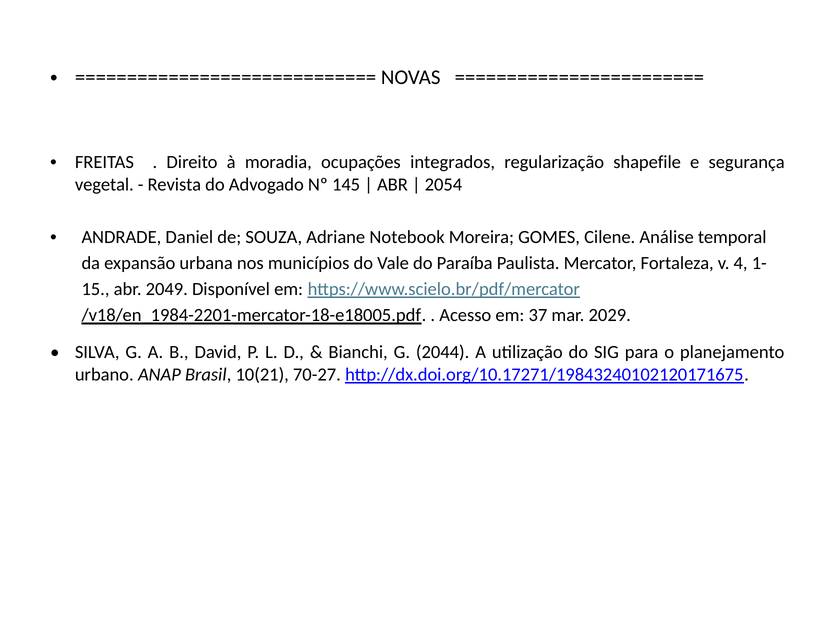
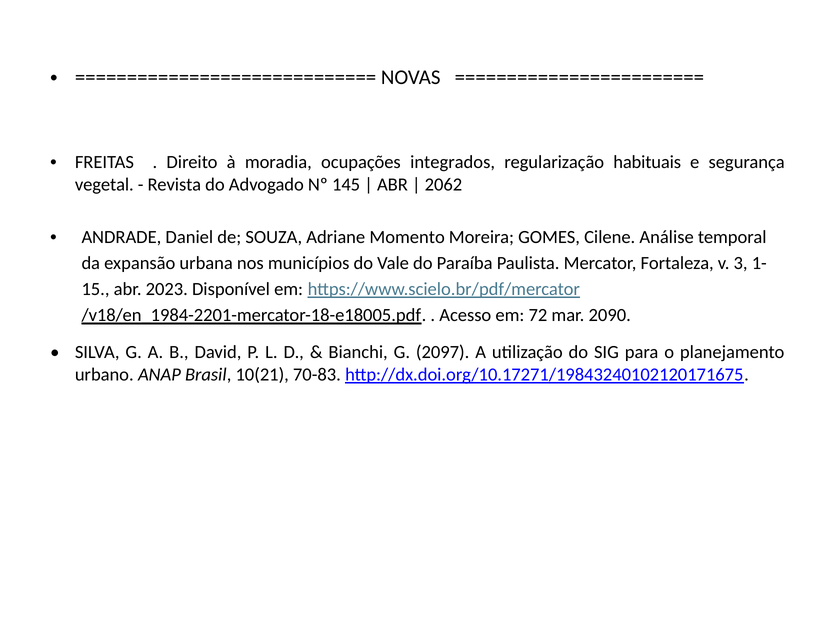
shapefile: shapefile -> habituais (647, 162)
2054: 2054 -> 2062 (443, 185)
Notebook: Notebook -> Momento (407, 237)
4: 4 -> 3 (741, 263)
2049: 2049 -> 2023 (167, 289)
37: 37 -> 72 (538, 315)
2029: 2029 -> 2090 (610, 315)
2044: 2044 -> 2097 (443, 352)
70-27: 70-27 -> 70-83 (317, 375)
